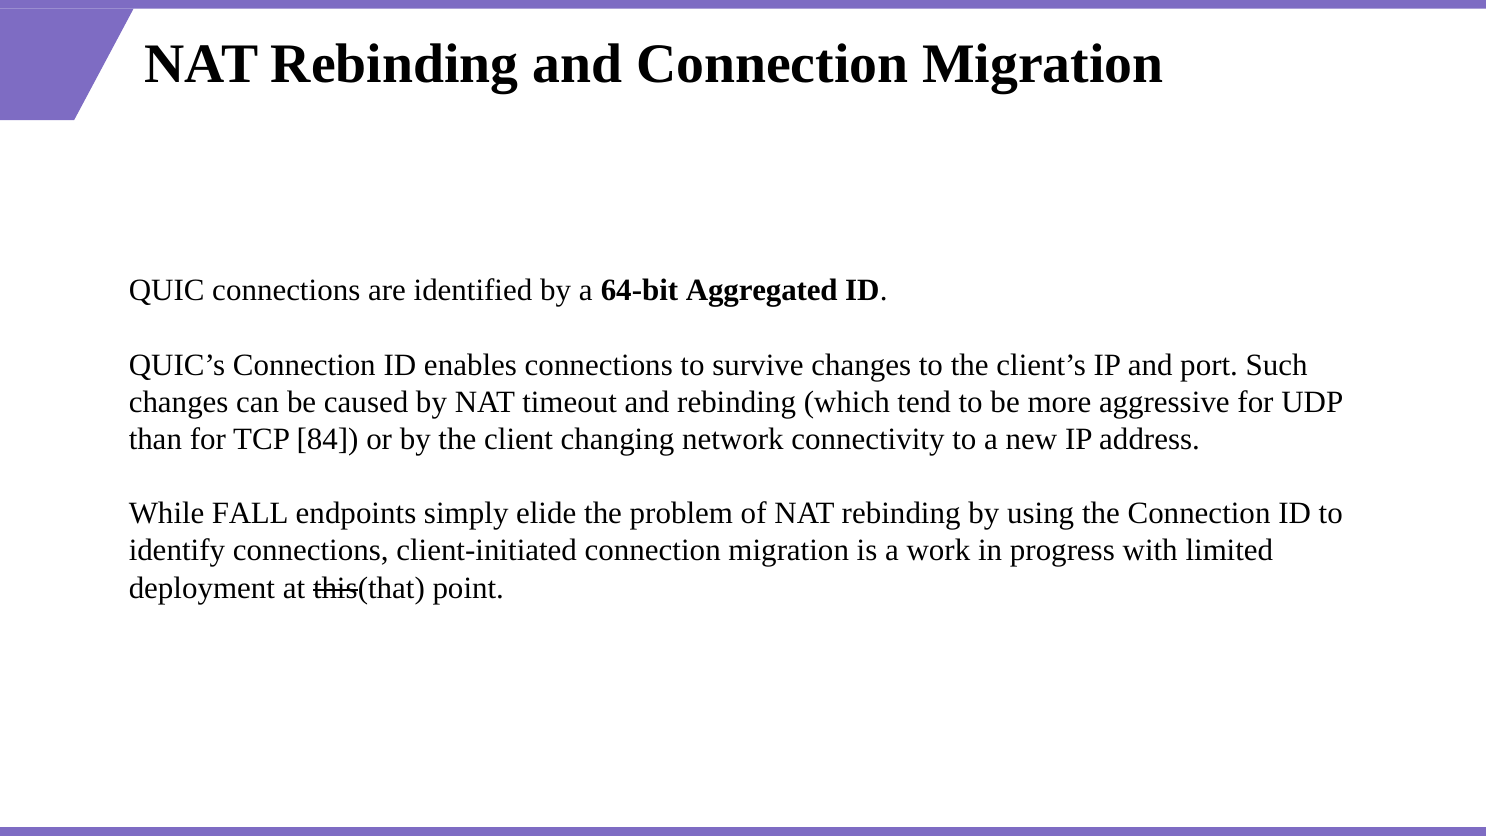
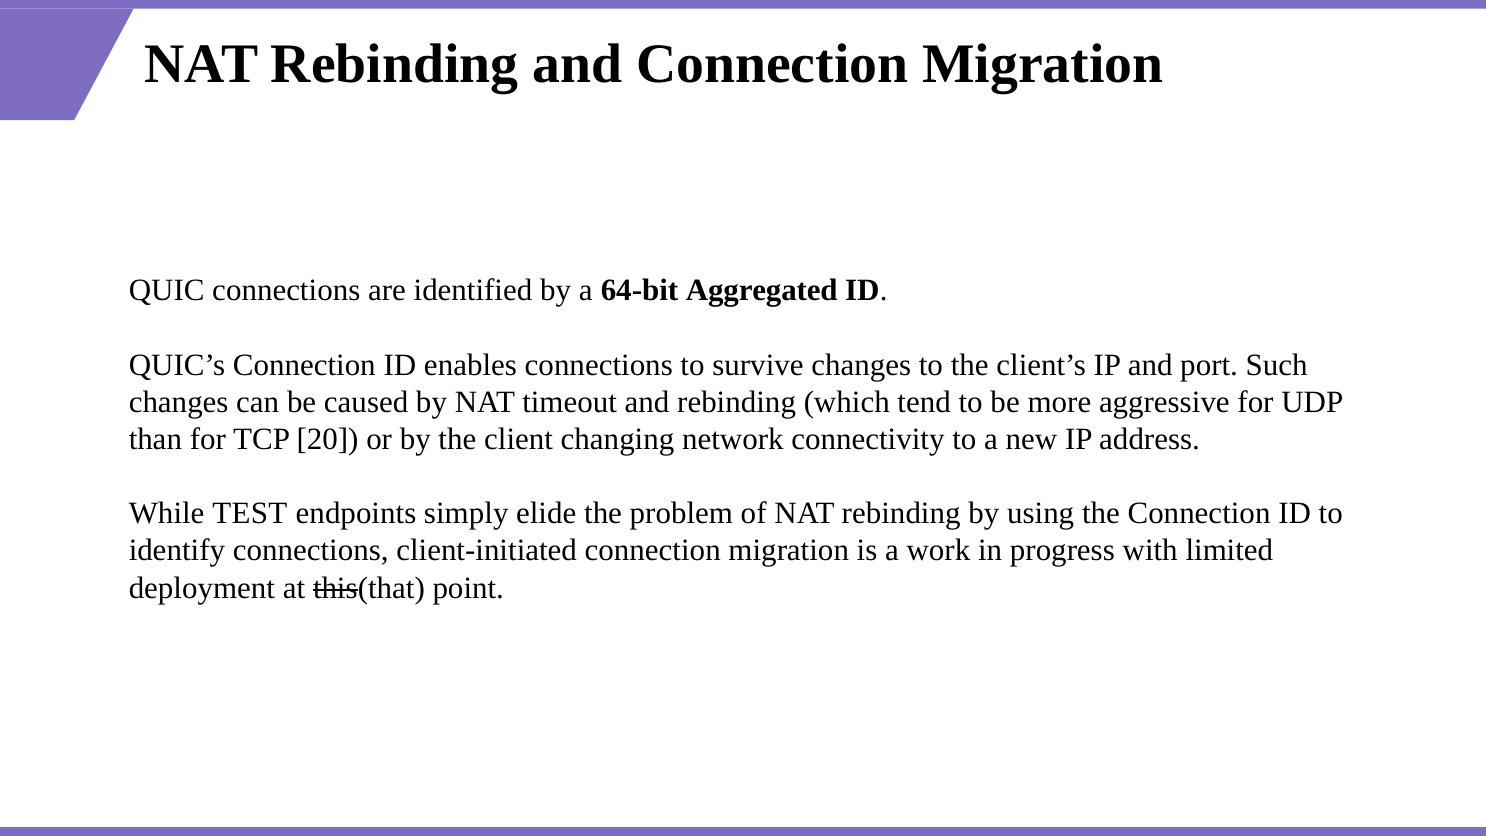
84: 84 -> 20 (328, 439)
FALL: FALL -> TEST (250, 513)
